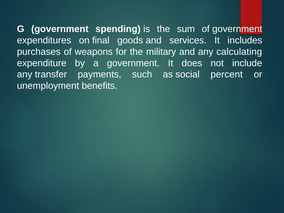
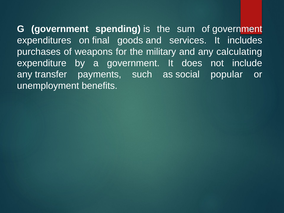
percent: percent -> popular (227, 74)
